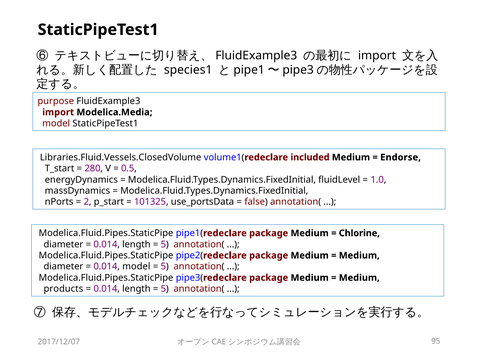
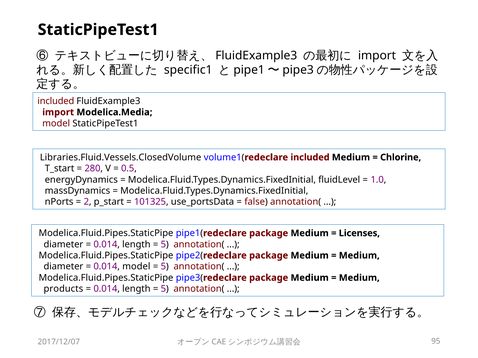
species1: species1 -> specific1 (188, 70)
purpose: purpose -> included (56, 101)
Endorse: Endorse -> Chlorine (401, 158)
Chlorine: Chlorine -> Licenses (359, 233)
